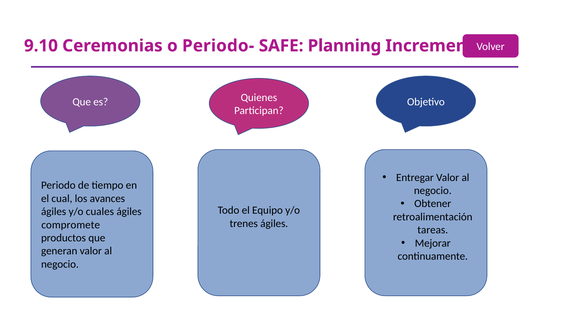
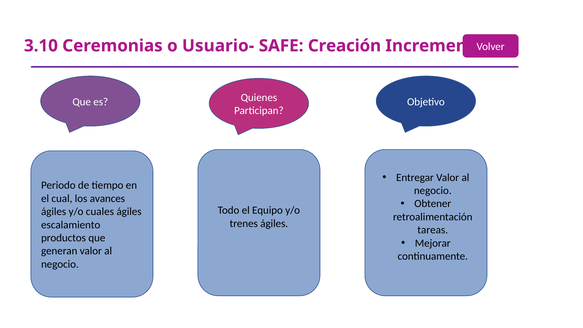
9.10: 9.10 -> 3.10 (41, 46)
Periodo-: Periodo- -> Usuario- (218, 46)
Planning: Planning -> Creación (344, 46)
compromete: compromete -> escalamiento (71, 225)
